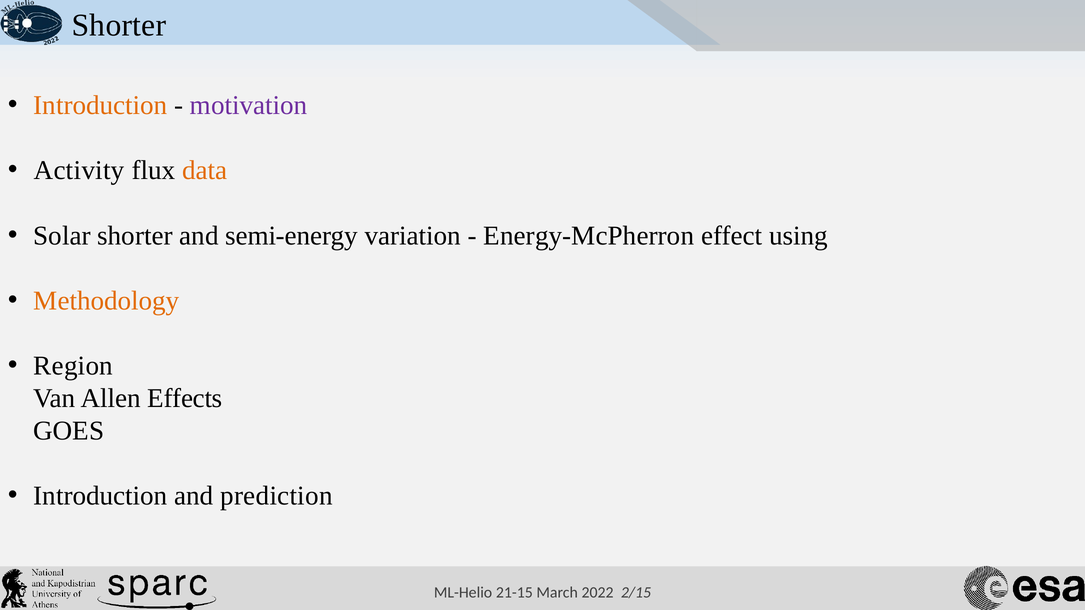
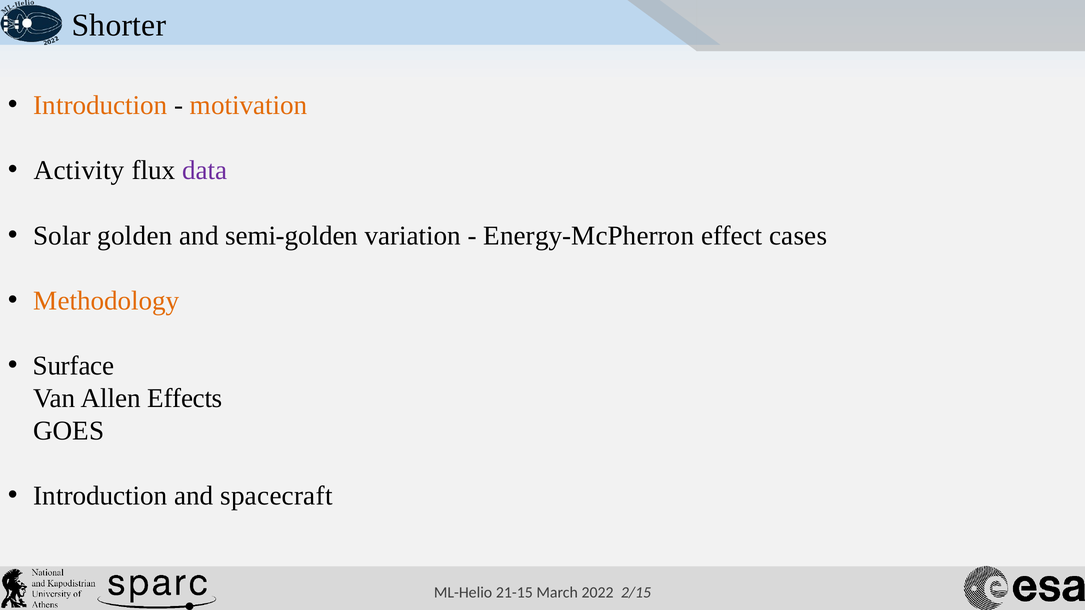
motivation colour: purple -> orange (249, 106)
data colour: orange -> purple (205, 171)
Solar shorter: shorter -> golden (135, 236)
semi-energy: semi-energy -> semi-golden (292, 236)
using: using -> cases (798, 236)
Region: Region -> Surface (73, 366)
prediction: prediction -> spacecraft (276, 496)
